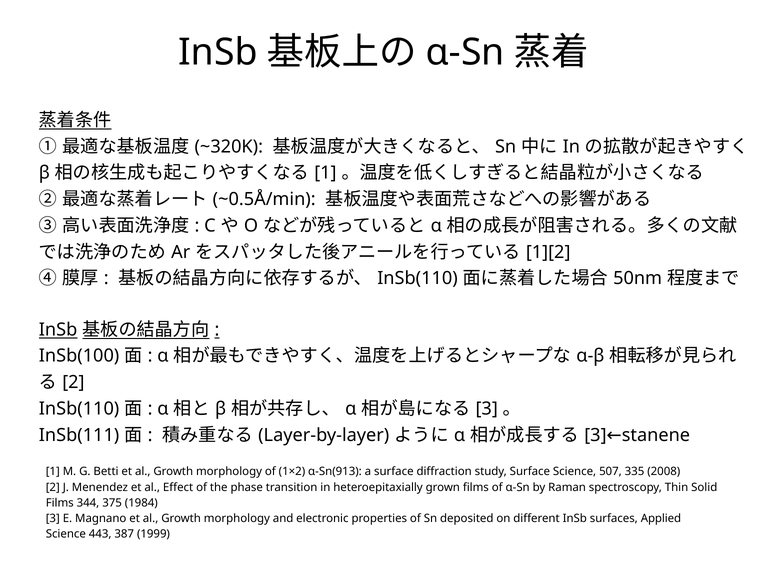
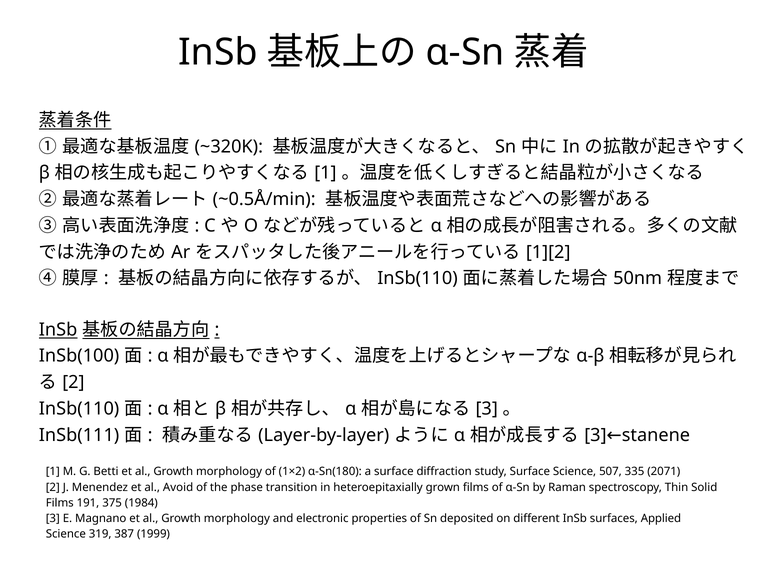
α-Sn(913: α-Sn(913 -> α-Sn(180 (335, 471)
2008: 2008 -> 2071 (664, 471)
Effect: Effect -> Avoid (178, 487)
344: 344 -> 191 (88, 502)
443: 443 -> 319 (100, 533)
